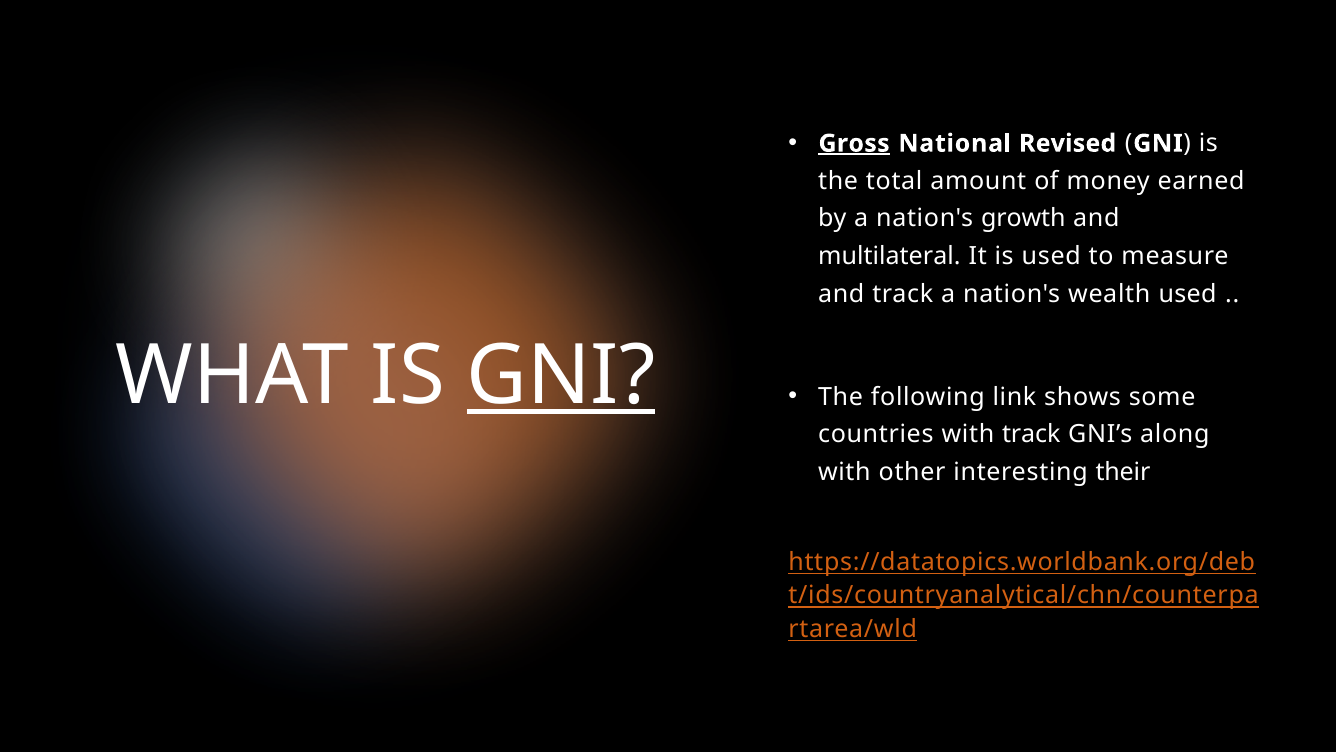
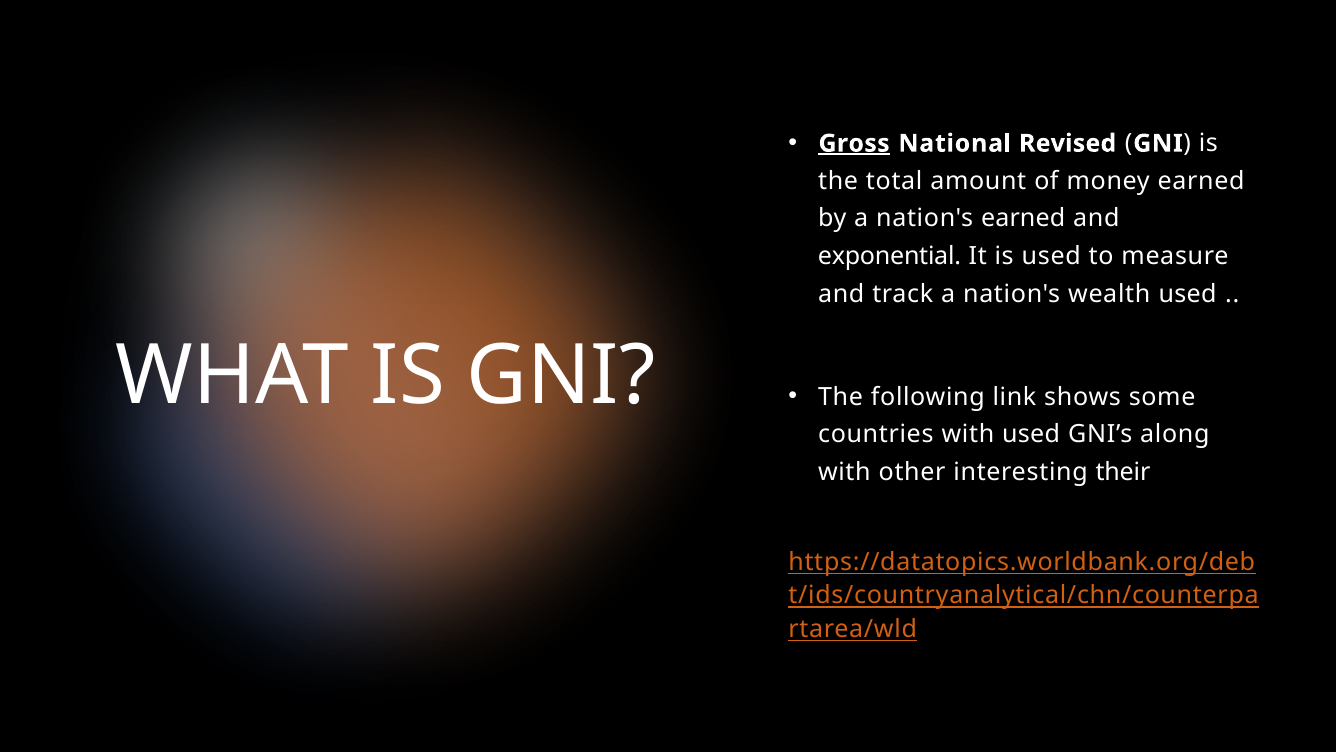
nation's growth: growth -> earned (1023, 218)
multilateral: multilateral -> exponential (889, 256)
GNI underline: present -> none (561, 376)
with track: track -> used (1031, 434)
